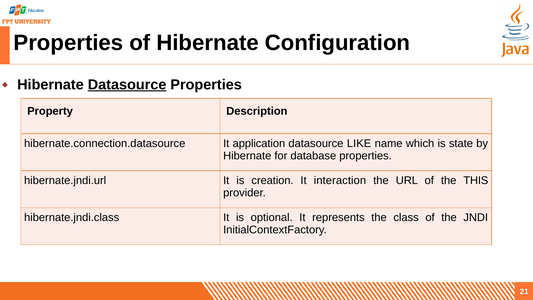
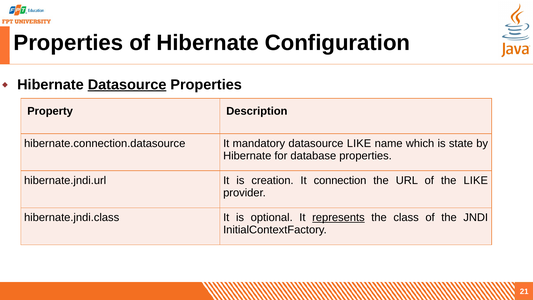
application: application -> mandatory (259, 143)
interaction: interaction -> connection (340, 180)
the THIS: THIS -> LIKE (476, 180)
represents underline: none -> present (338, 217)
